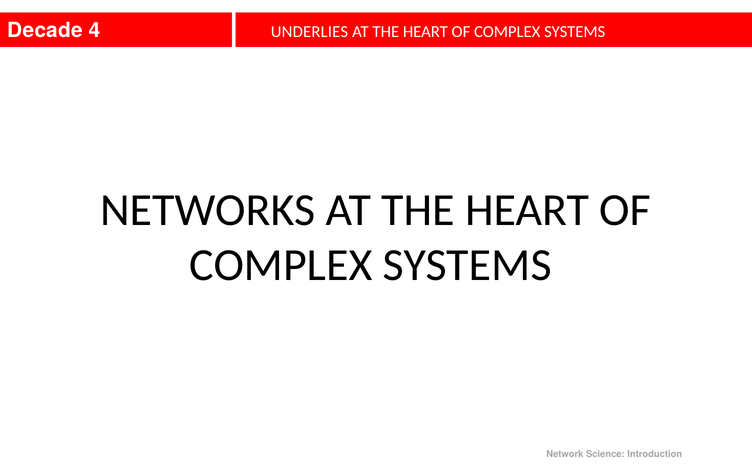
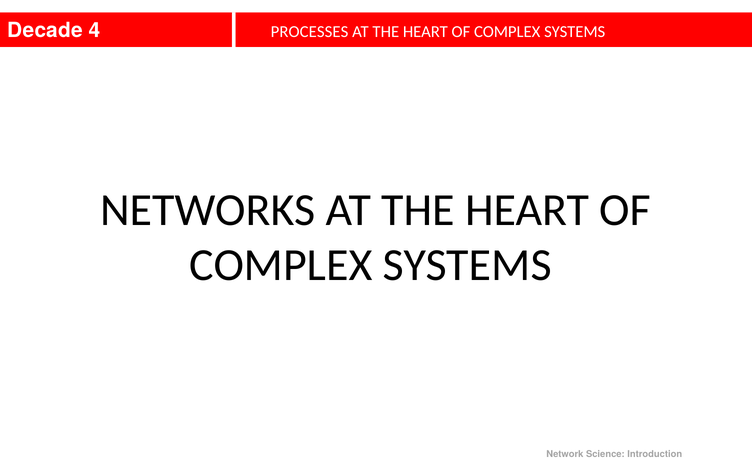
UNDERLIES: UNDERLIES -> PROCESSES (310, 32)
